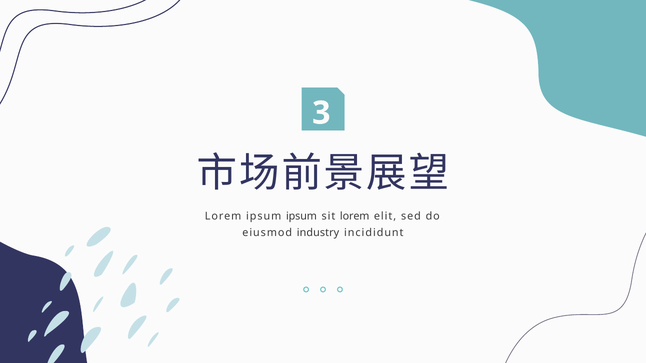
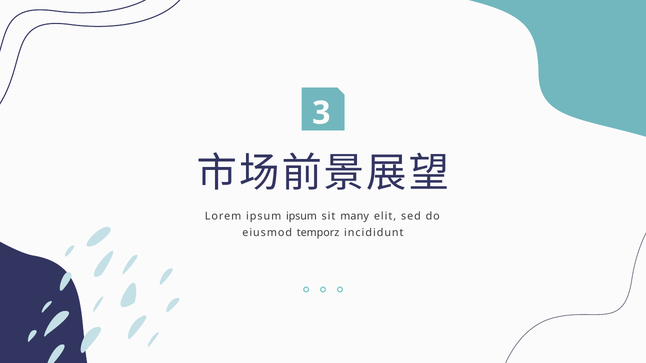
sit lorem: lorem -> many (355, 216)
industry: industry -> temporz (318, 233)
